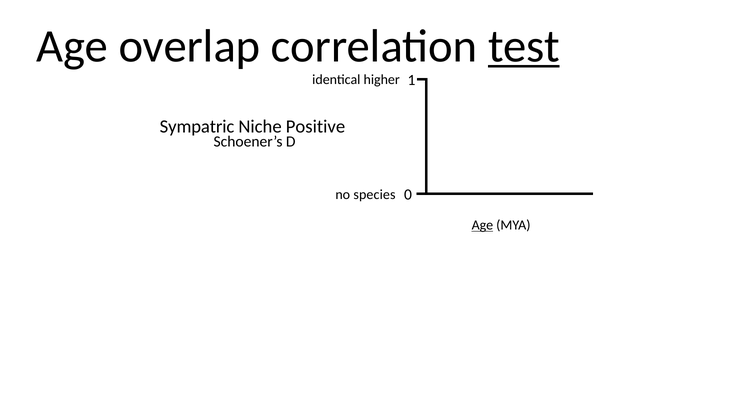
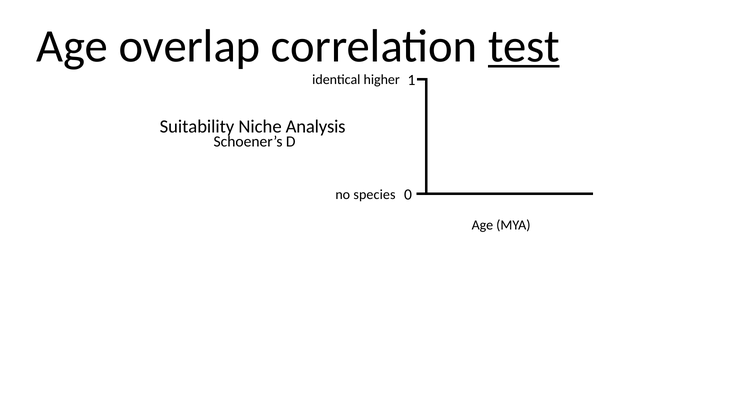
Sympatric: Sympatric -> Suitability (197, 126)
Positive: Positive -> Analysis (316, 126)
Age underline: present -> none (482, 225)
